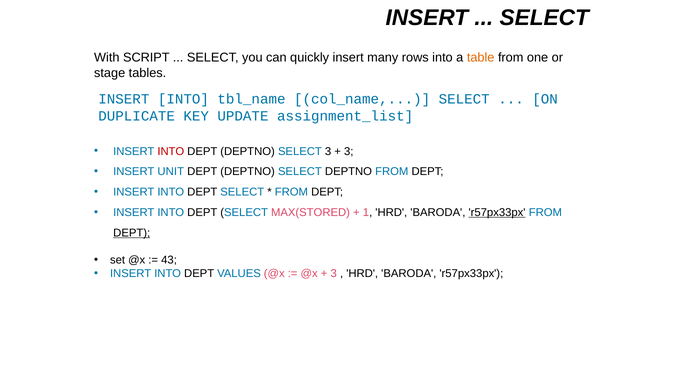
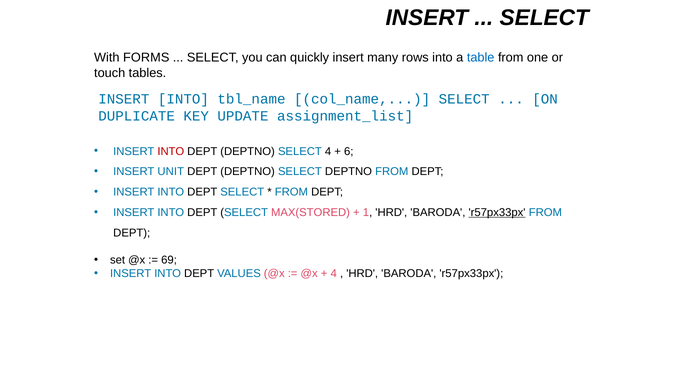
SCRIPT: SCRIPT -> FORMS (146, 58)
table colour: orange -> blue (481, 58)
stage: stage -> touch (110, 73)
SELECT 3: 3 -> 4 (328, 151)
3: 3 -> 6 (349, 151)
DEPT underline: present -> none (132, 233)
43: 43 -> 69 (169, 260)
3: 3 -> 4 (334, 274)
